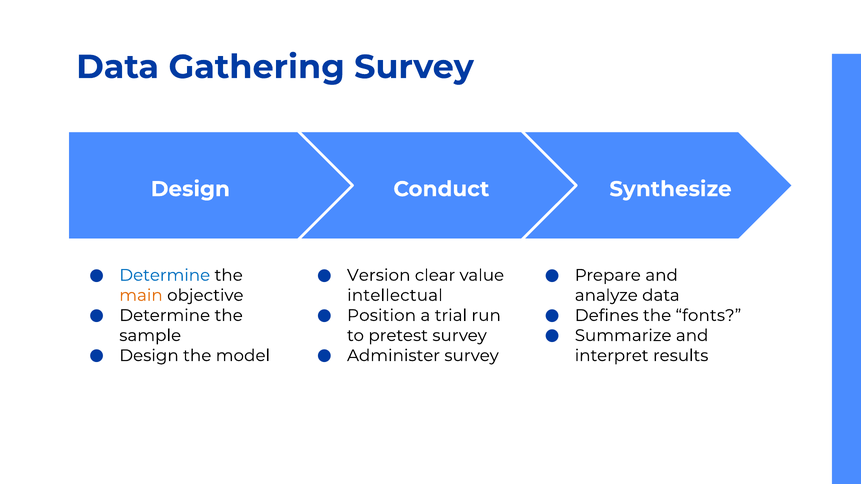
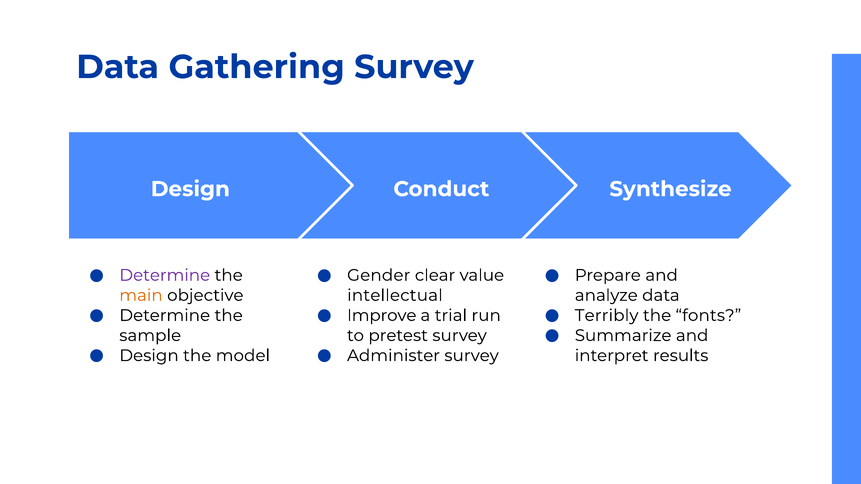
Determine colour: blue -> purple (165, 275)
Version: Version -> Gender (379, 275)
Position: Position -> Improve (382, 316)
Defines: Defines -> Terribly (607, 316)
